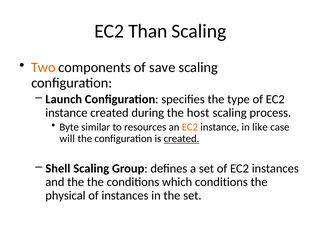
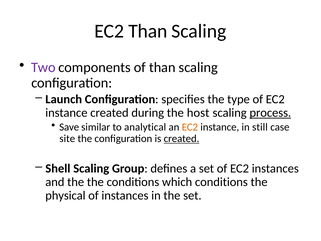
Two colour: orange -> purple (43, 67)
of save: save -> than (162, 67)
process underline: none -> present (270, 113)
Byte: Byte -> Save (69, 127)
resources: resources -> analytical (145, 127)
like: like -> still (260, 127)
will: will -> site (67, 138)
